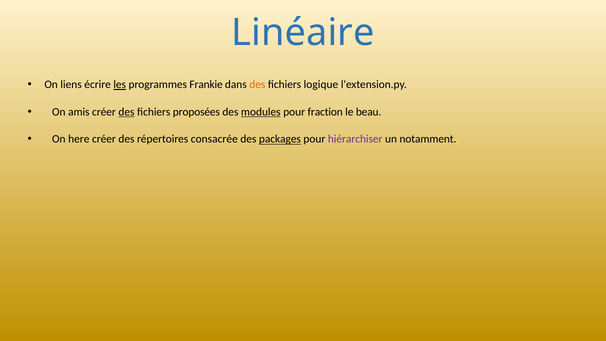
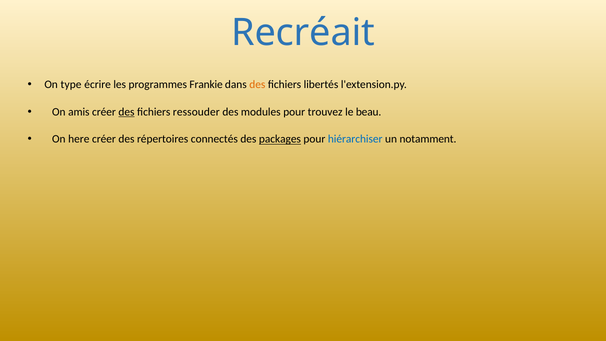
Linéaire: Linéaire -> Recréait (303, 33)
liens: liens -> type (71, 85)
les underline: present -> none (120, 85)
logique: logique -> libertés (321, 85)
proposées: proposées -> ressouder (196, 112)
modules underline: present -> none (261, 112)
fraction: fraction -> trouvez (325, 112)
consacrée: consacrée -> connectés (214, 139)
hiérarchiser colour: purple -> blue (355, 139)
